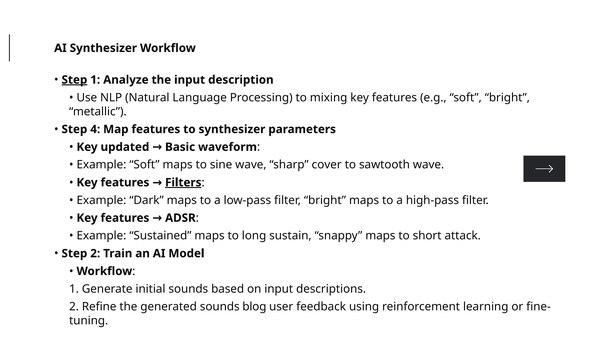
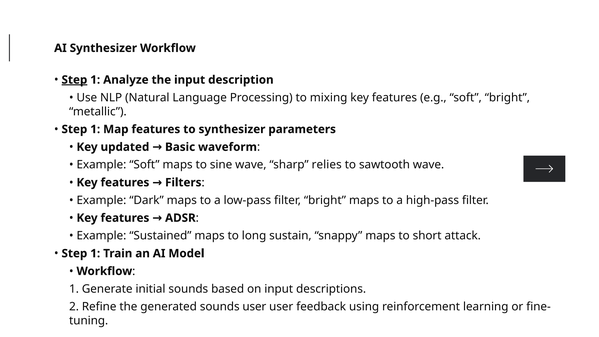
4: 4 -> 1 (95, 129)
cover: cover -> relies (327, 165)
Filters underline: present -> none (183, 182)
2: 2 -> 1 (95, 253)
sounds blog: blog -> user (254, 307)
